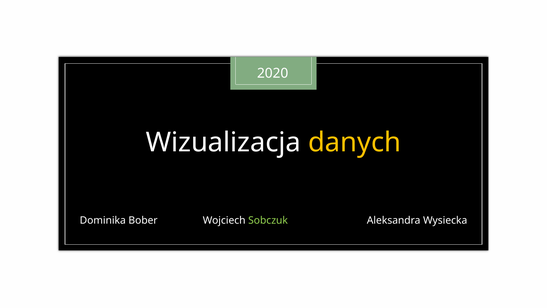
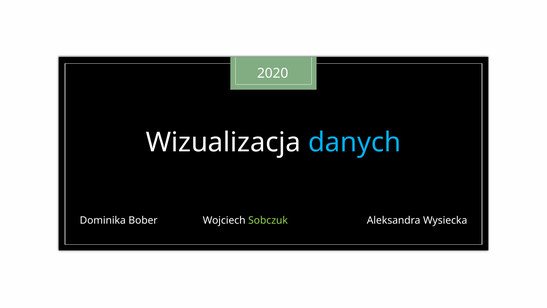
danych colour: yellow -> light blue (355, 142)
